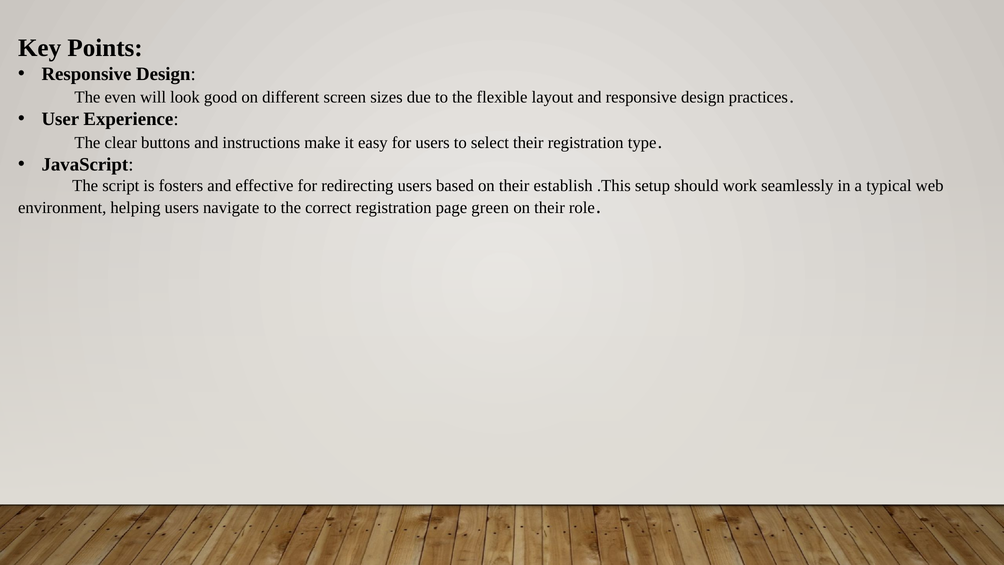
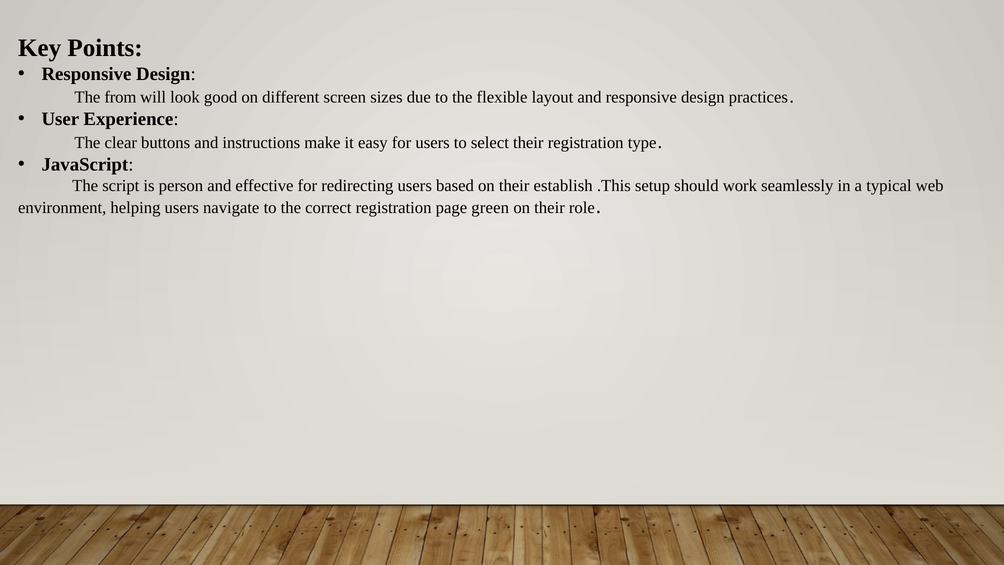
even: even -> from (120, 97)
fosters: fosters -> person (181, 186)
